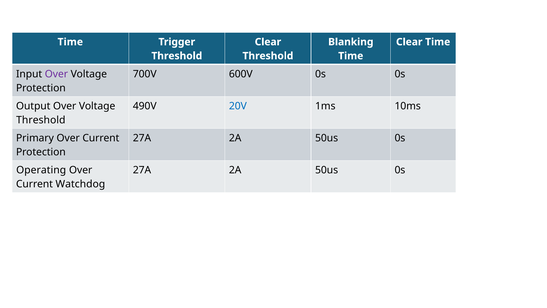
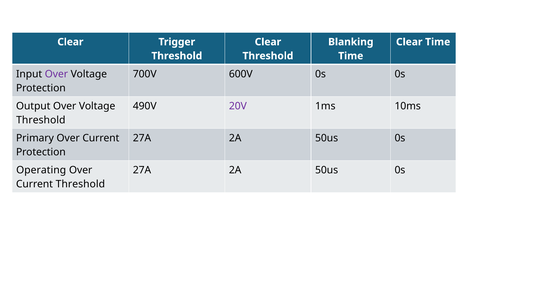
Time: Time -> Clear (70, 42)
20V colour: blue -> purple (238, 106)
Current Watchdog: Watchdog -> Threshold (80, 184)
